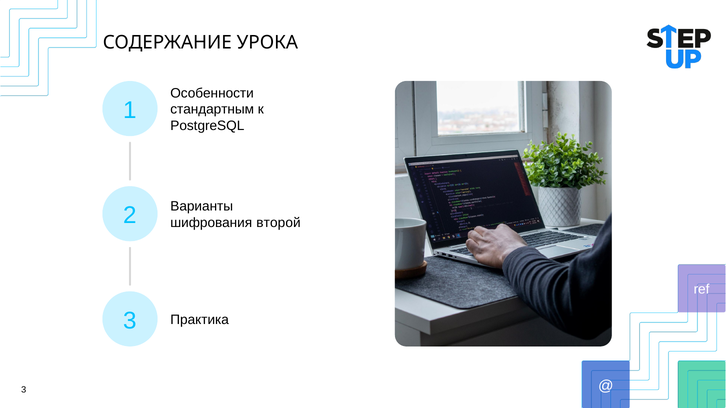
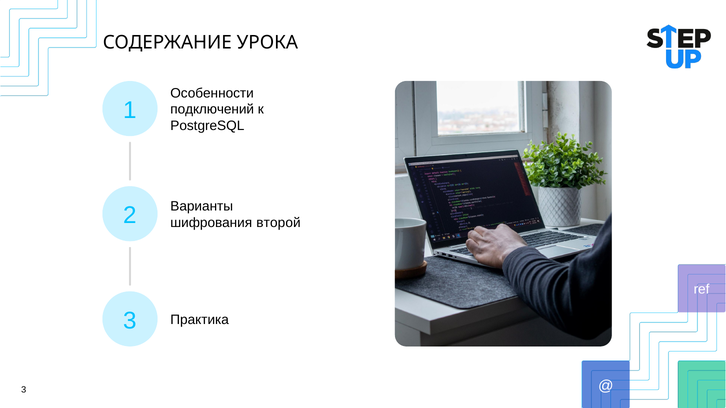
стандартным: стандартным -> подключений (212, 110)
